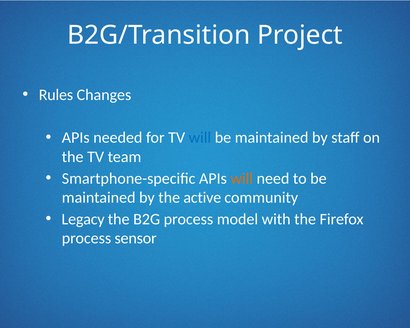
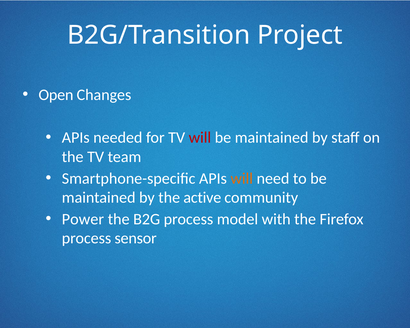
Rules: Rules -> Open (56, 95)
will colour: blue -> red (200, 138)
Legacy: Legacy -> Power (83, 219)
